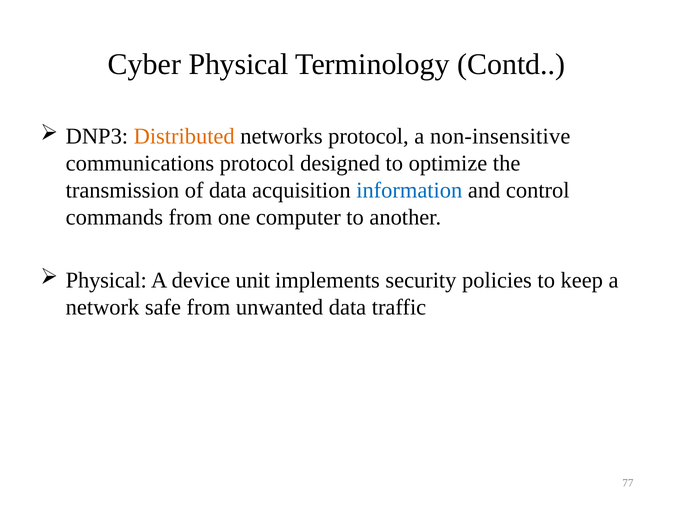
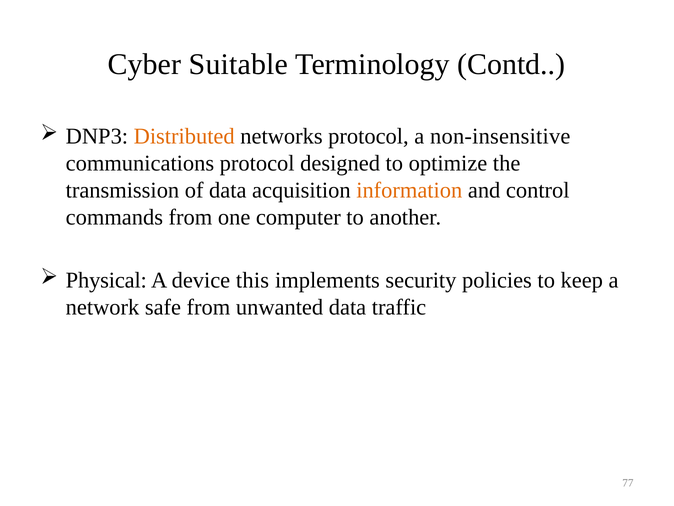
Cyber Physical: Physical -> Suitable (238, 64)
information colour: blue -> orange (409, 190)
unit: unit -> this (253, 280)
